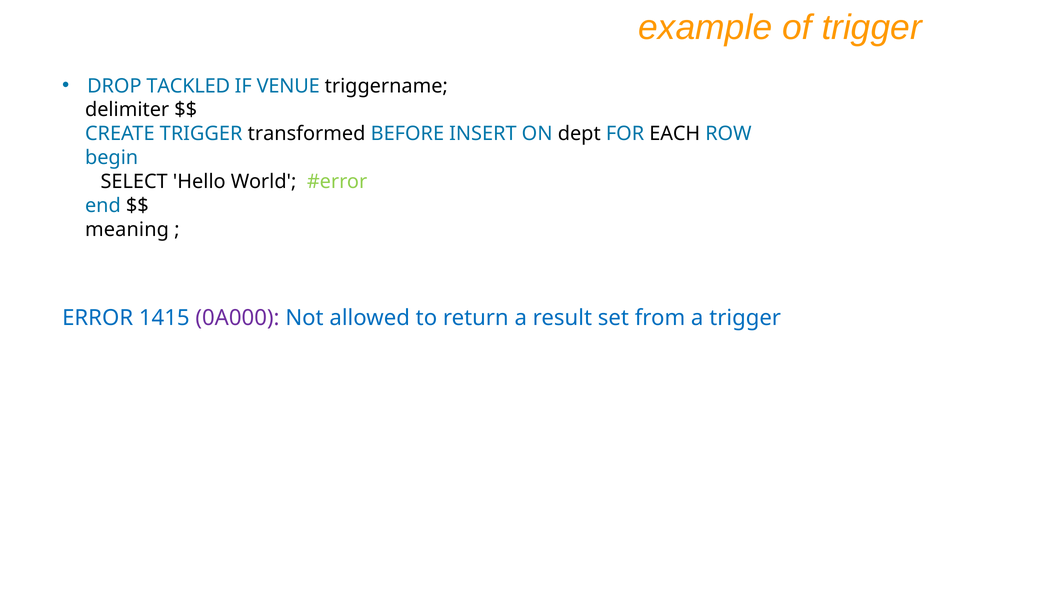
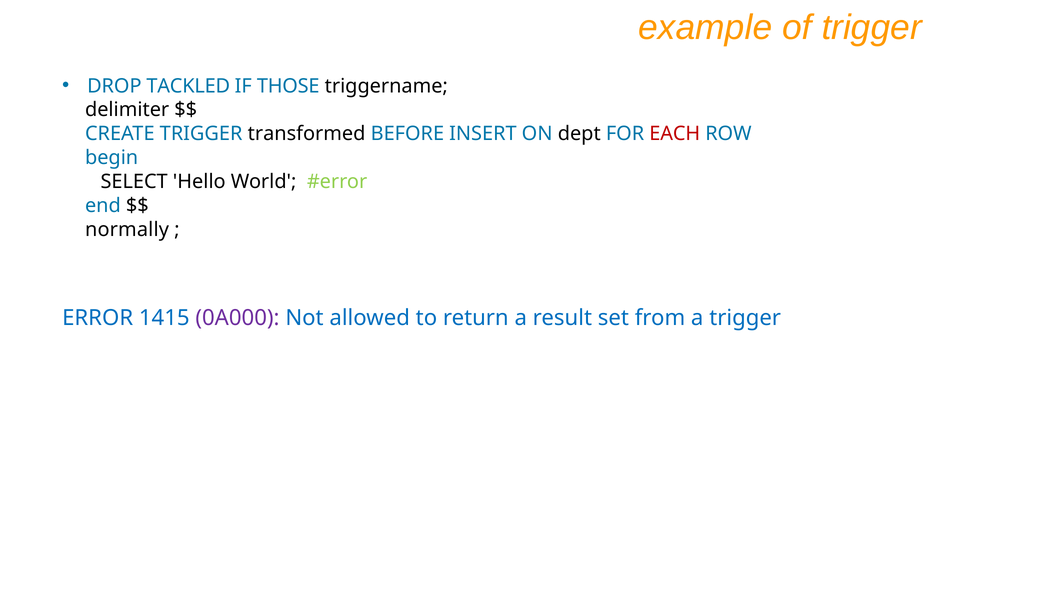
VENUE: VENUE -> THOSE (288, 86)
EACH colour: black -> red (675, 134)
meaning: meaning -> normally (127, 229)
